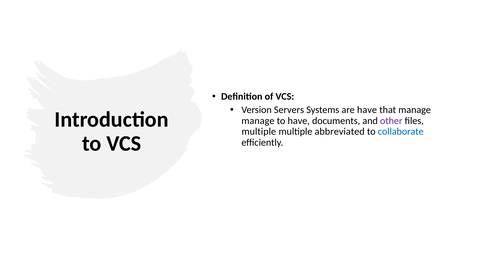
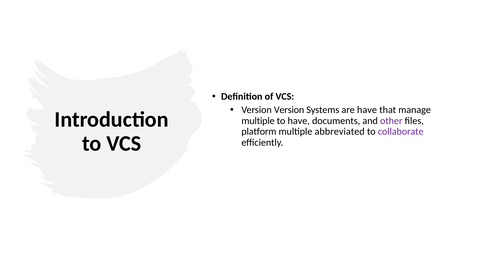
Version Servers: Servers -> Version (289, 110)
manage: manage -> multiple (258, 121)
multiple: multiple -> platform (259, 131)
collaborate colour: blue -> purple (401, 131)
